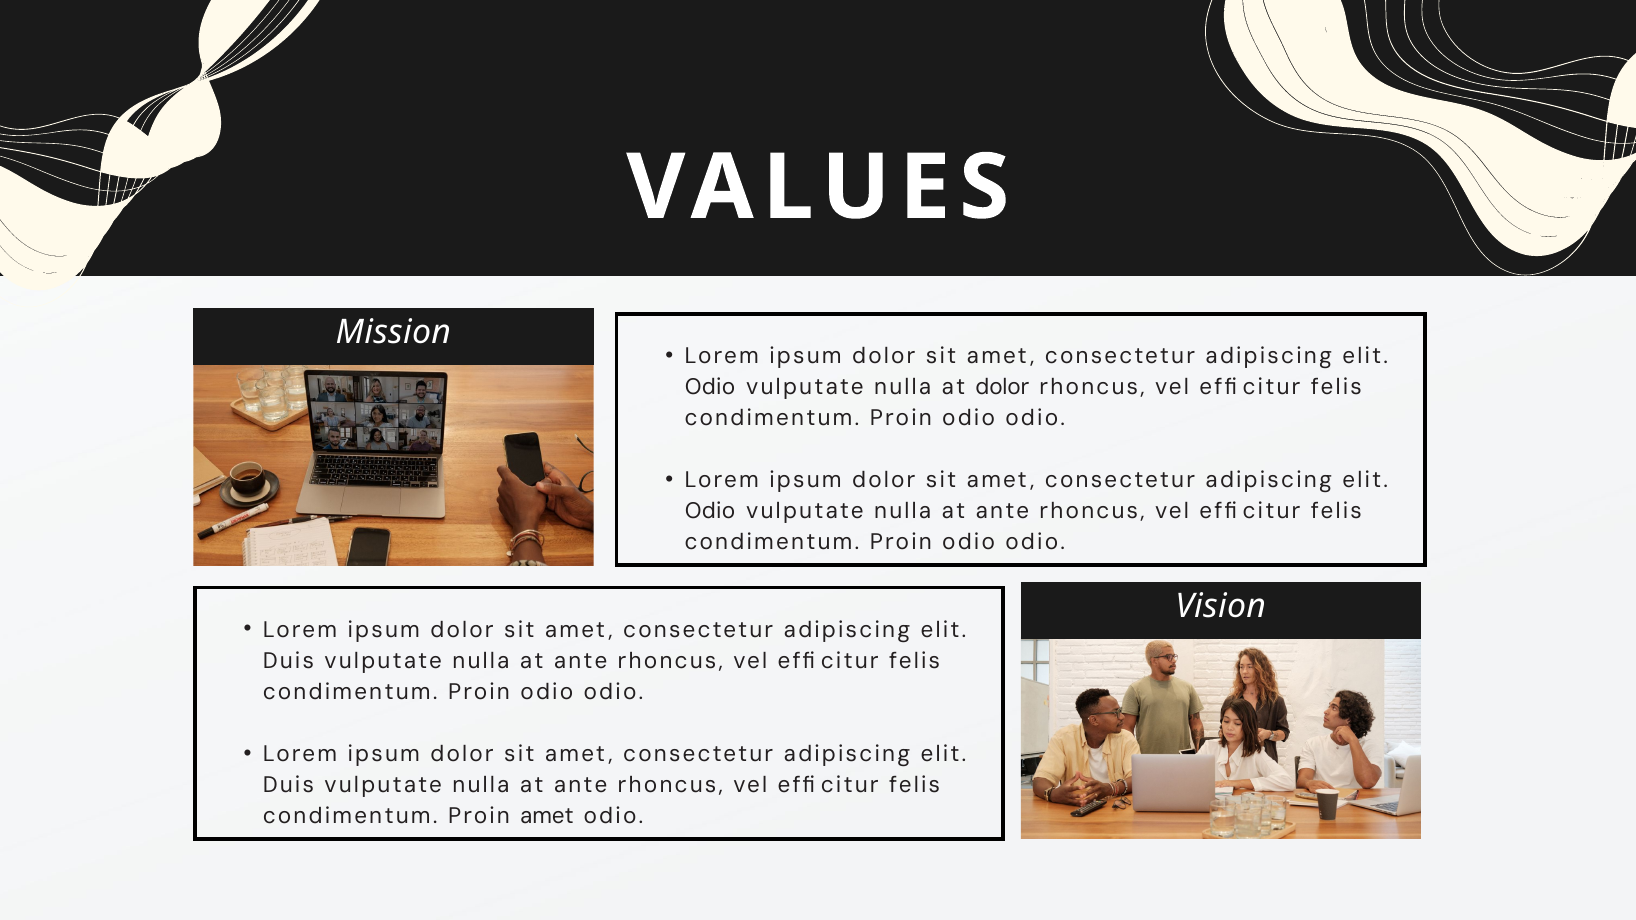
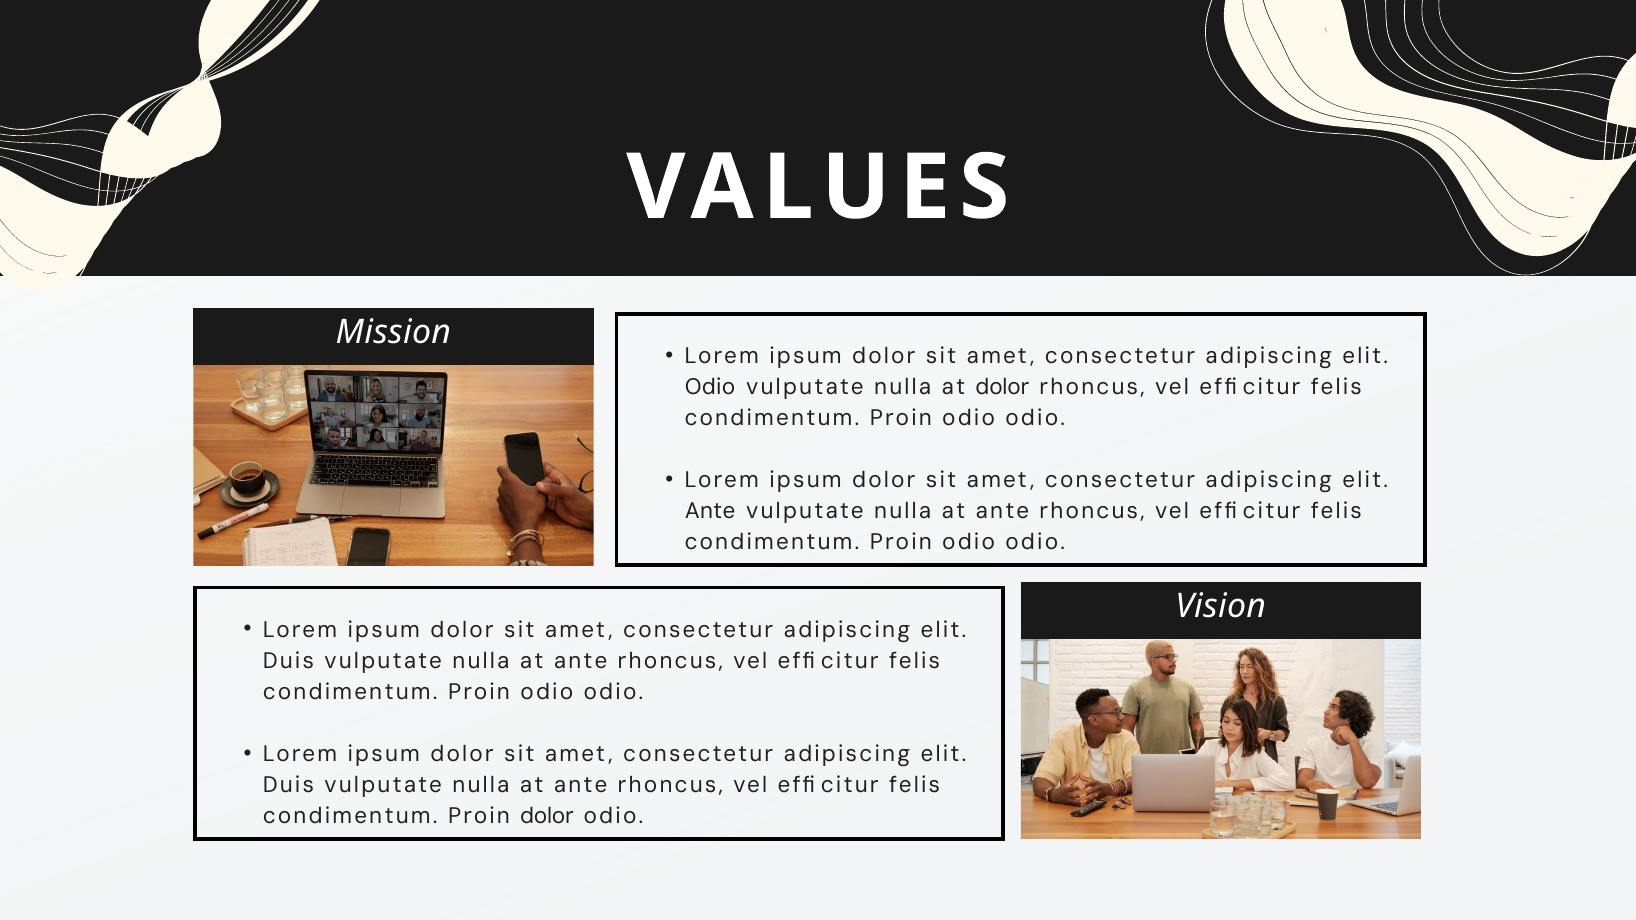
Odio: Odio -> Ante (710, 511)
Proin amet: amet -> dolor (547, 816)
